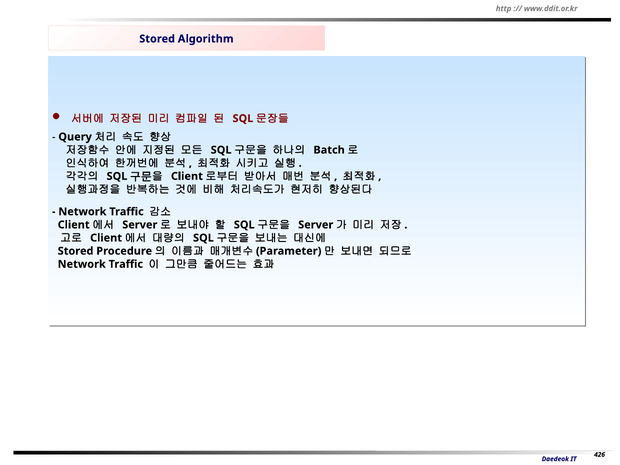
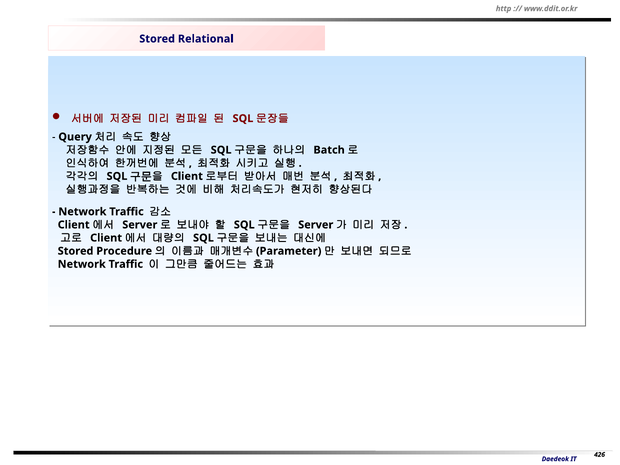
Algorithm: Algorithm -> Relational (206, 39)
